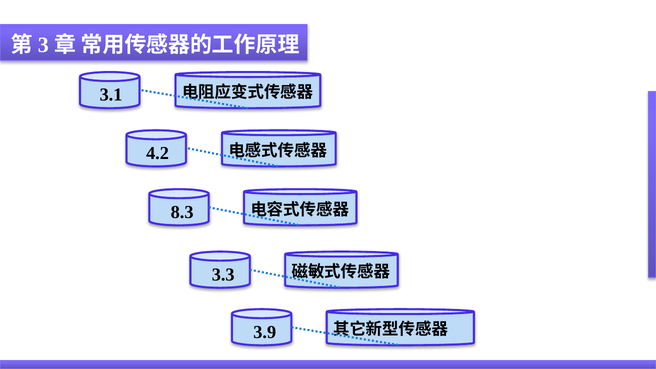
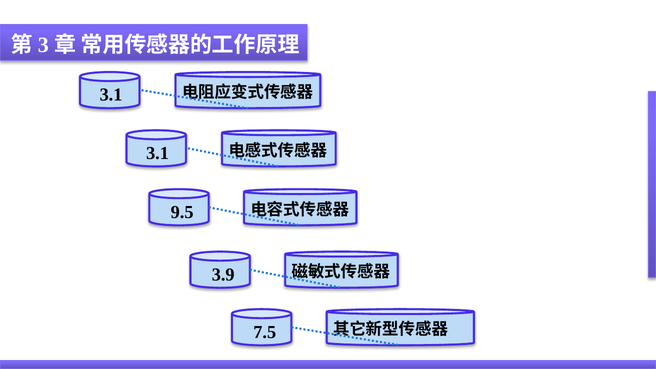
4.2: 4.2 -> 3.1 (158, 153)
8.3: 8.3 -> 9.5 (182, 212)
3.3: 3.3 -> 3.9 (223, 275)
3.9: 3.9 -> 7.5 (265, 332)
